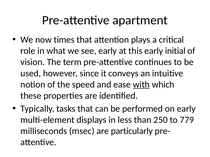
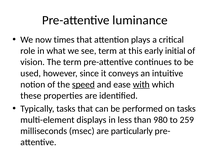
apartment: apartment -> luminance (140, 20)
see early: early -> term (108, 51)
speed underline: none -> present (83, 85)
on early: early -> tasks (186, 109)
250: 250 -> 980 (161, 120)
779: 779 -> 259 (187, 120)
